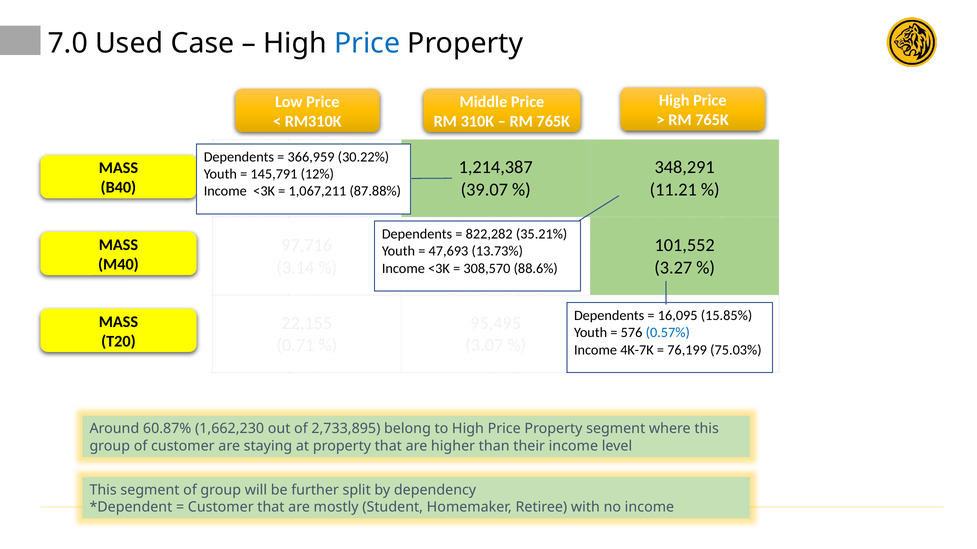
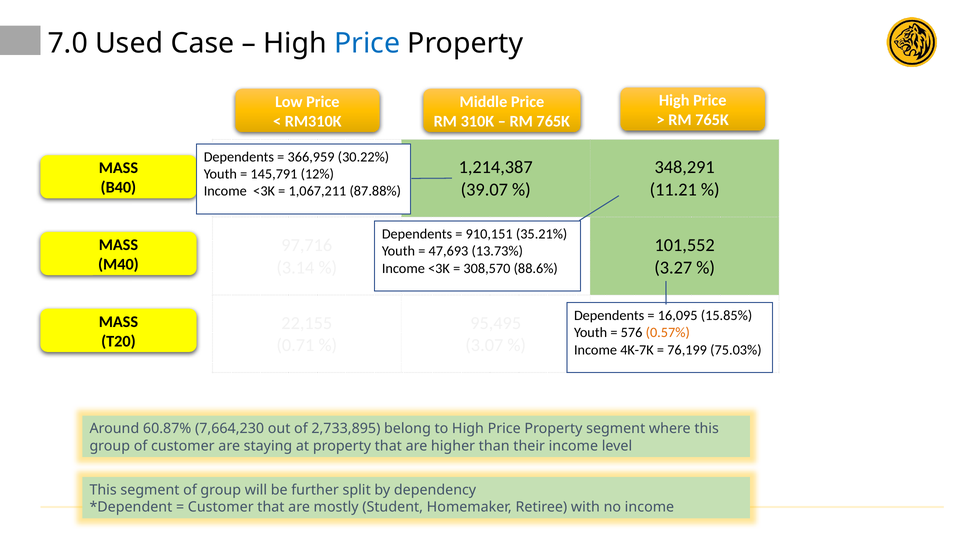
822,282: 822,282 -> 910,151 (489, 234)
0.57% colour: blue -> orange (668, 333)
1,662,230: 1,662,230 -> 7,664,230 (230, 429)
